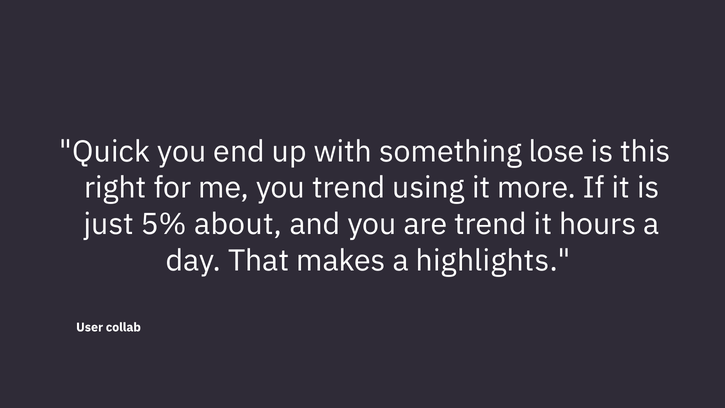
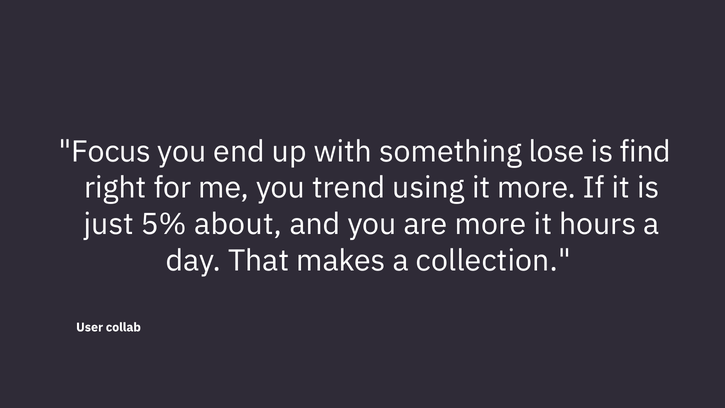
Quick: Quick -> Focus (105, 152)
this: this -> find (645, 152)
are trend: trend -> more (490, 224)
highlights: highlights -> collection (493, 260)
